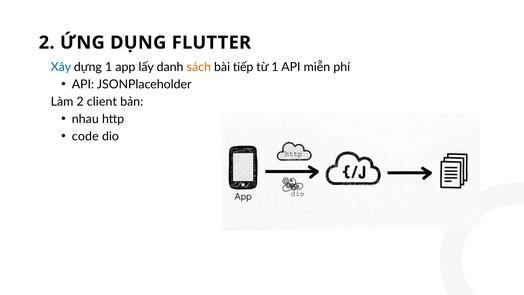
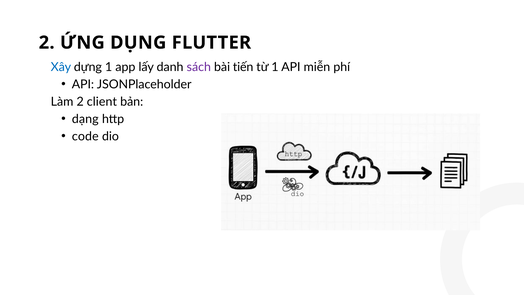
sách colour: orange -> purple (199, 67)
tiếp: tiếp -> tiến (243, 67)
nhau: nhau -> dạng (85, 119)
